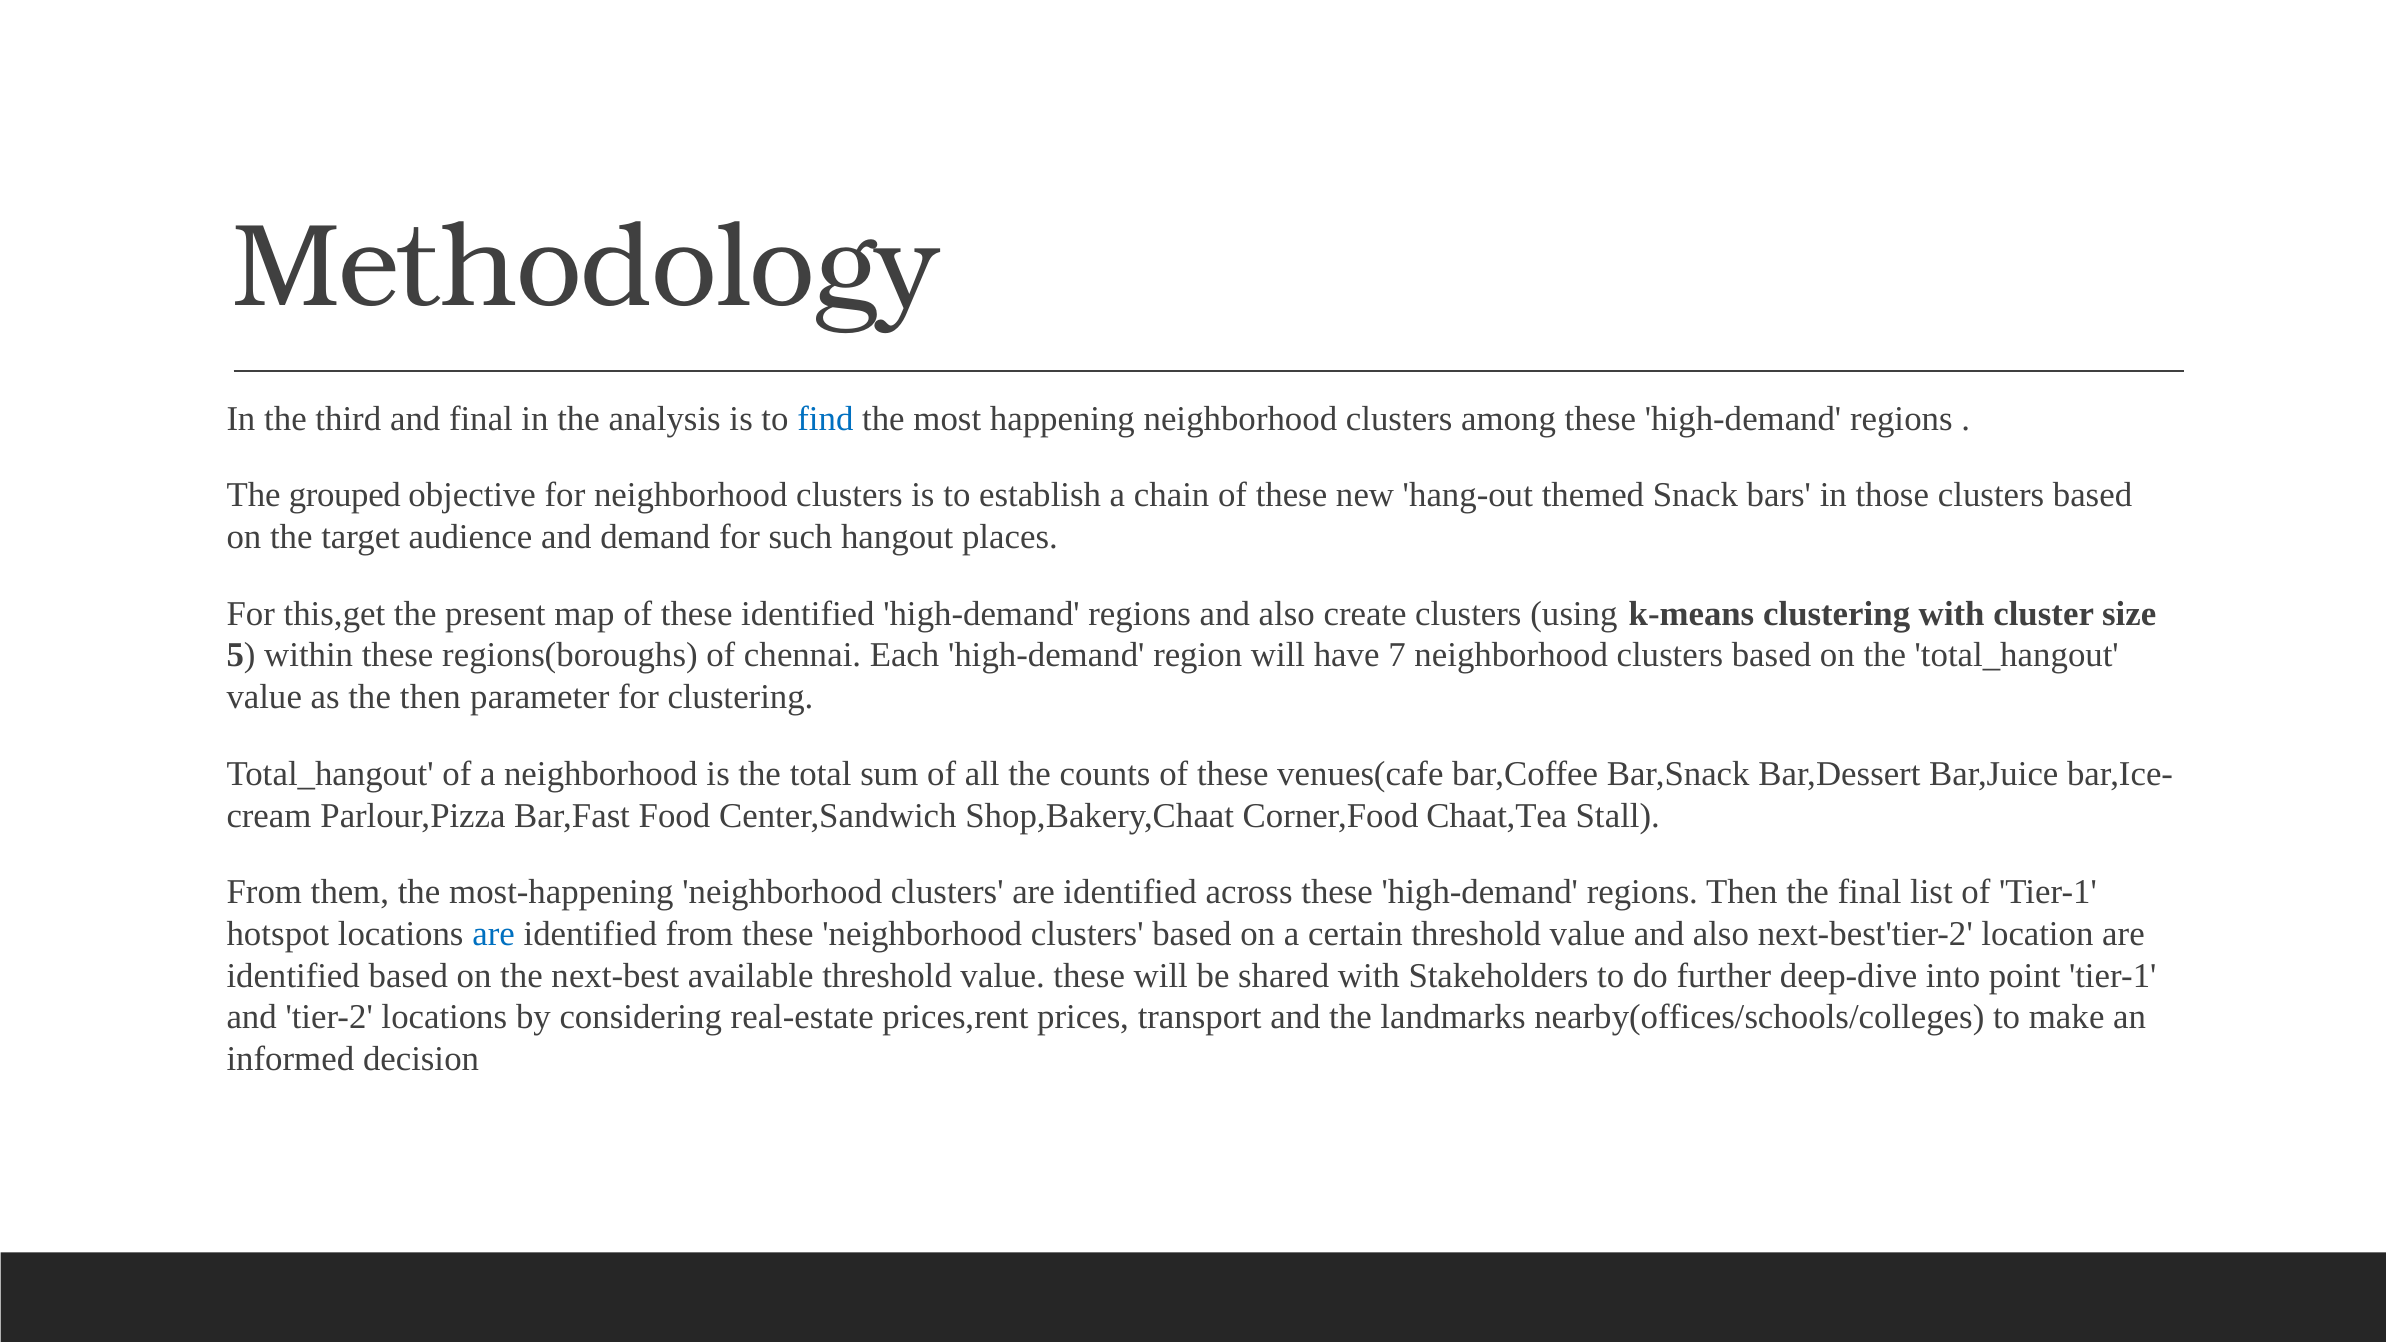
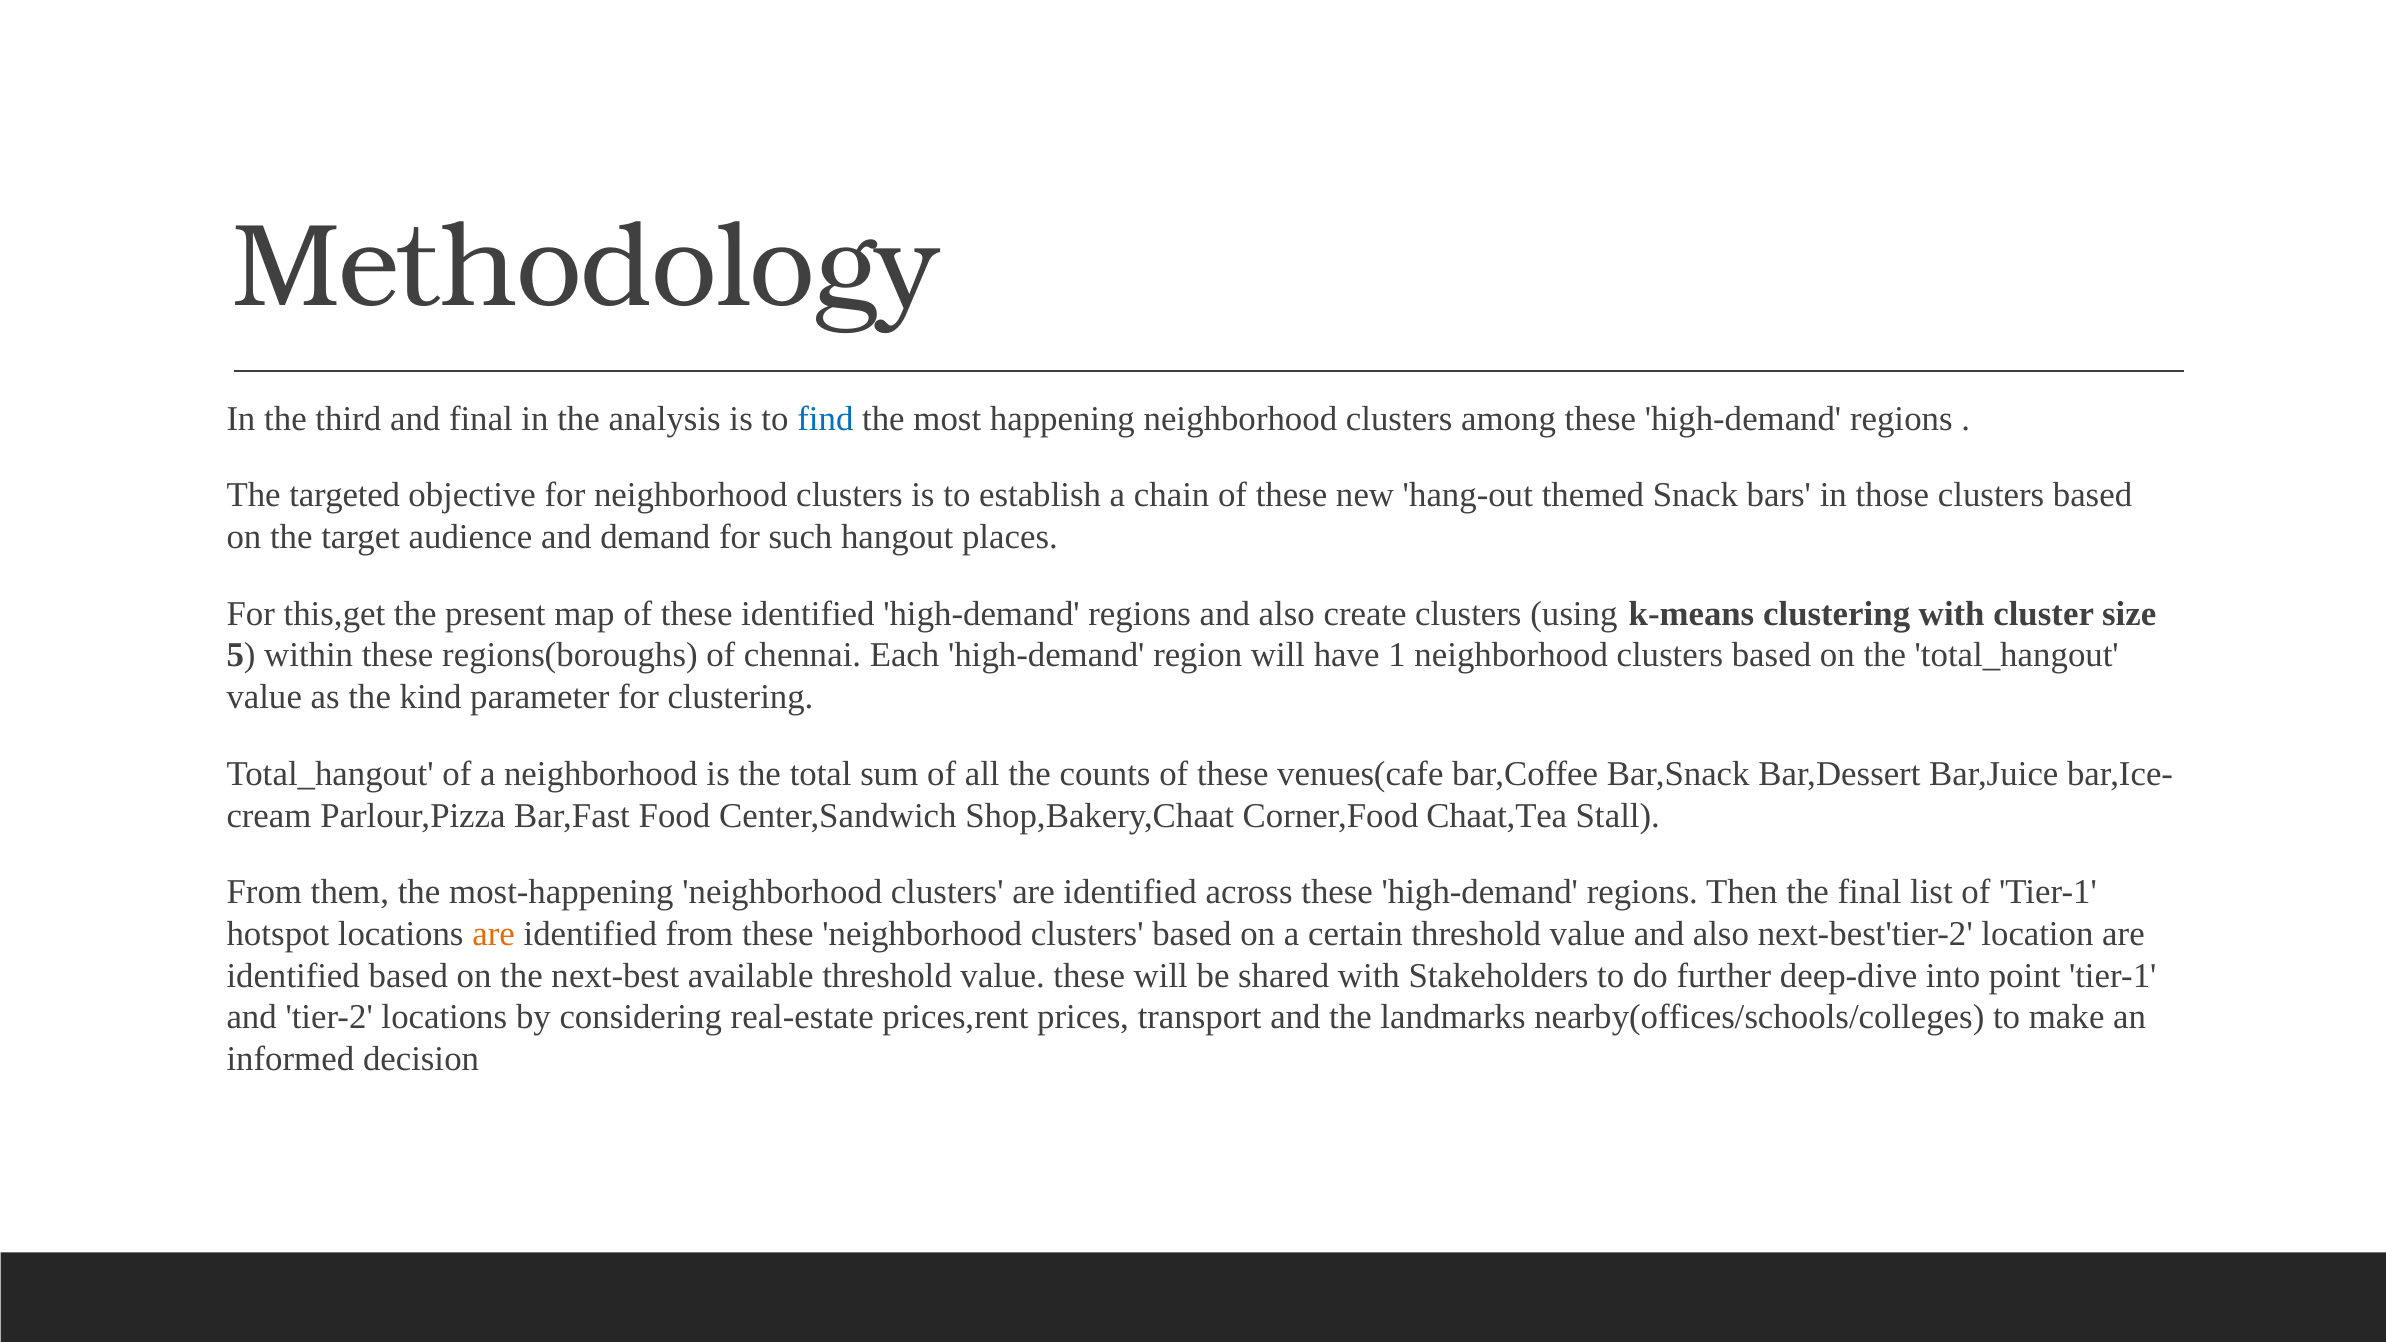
grouped: grouped -> targeted (345, 495)
7: 7 -> 1 (1397, 655)
the then: then -> kind (431, 697)
are colour: blue -> orange (494, 934)
